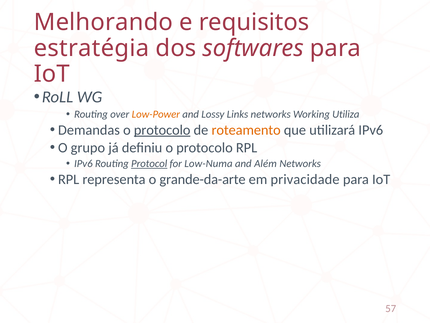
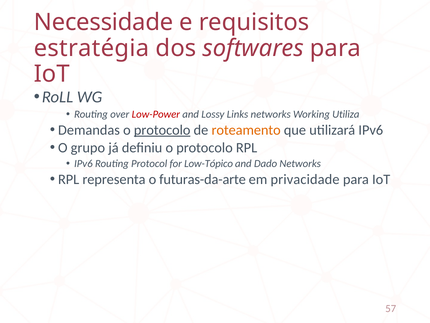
Melhorando: Melhorando -> Necessidade (104, 22)
Low-Power colour: orange -> red (156, 114)
Protocol underline: present -> none (149, 163)
Low-Numa: Low-Numa -> Low-Tópico (209, 163)
Além: Além -> Dado (266, 163)
grande-da-arte: grande-da-arte -> futuras-da-arte (203, 179)
